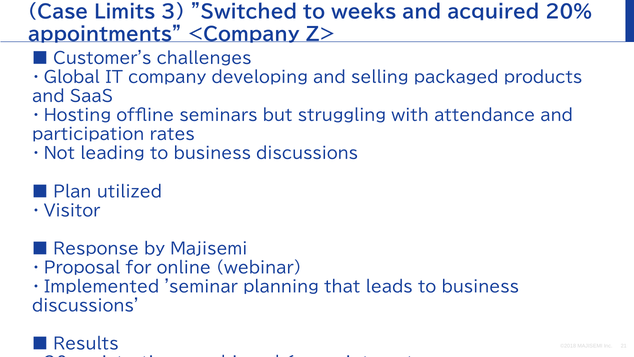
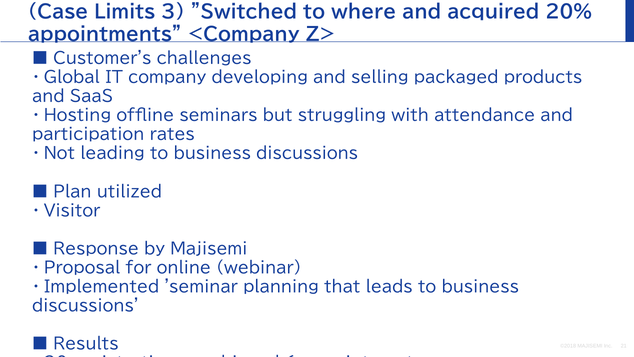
weeks: weeks -> where (364, 12)
